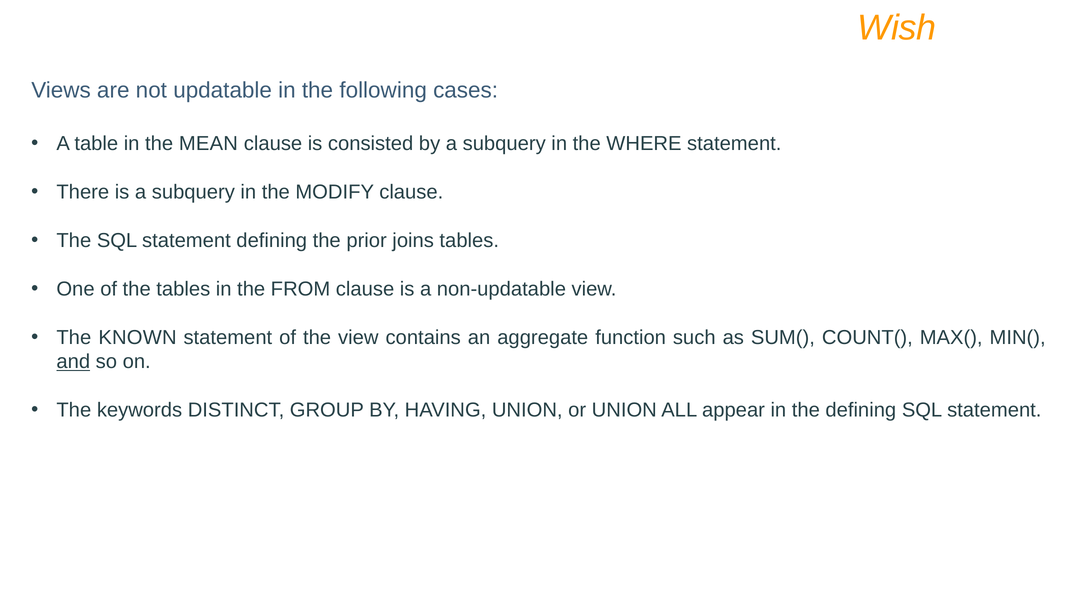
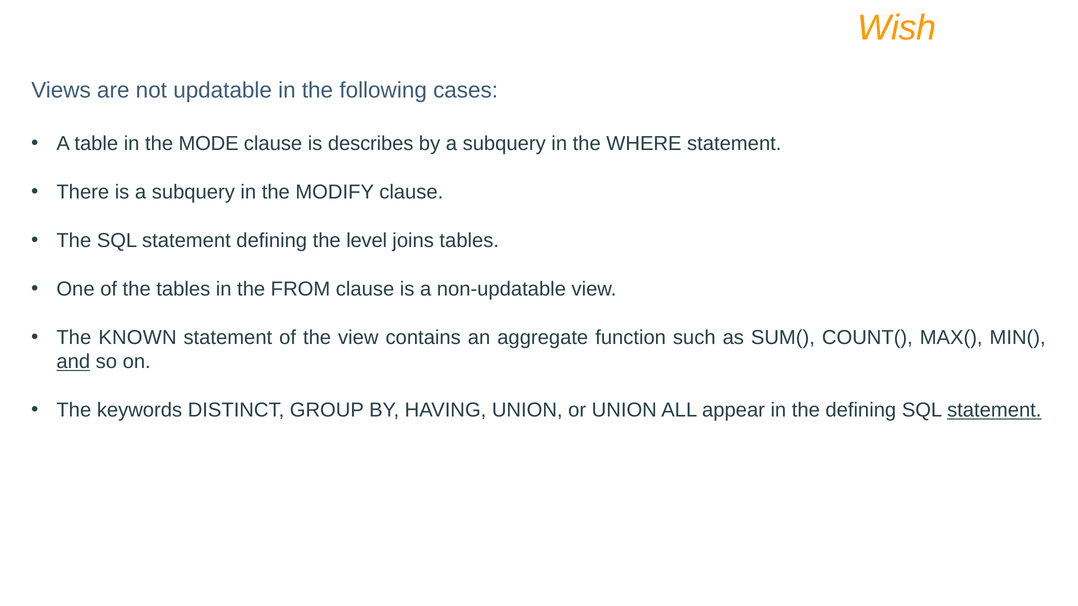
MEAN: MEAN -> MODE (209, 144)
consisted: consisted -> describes (371, 144)
prior: prior -> level (367, 241)
statement underline: none -> present (994, 411)
